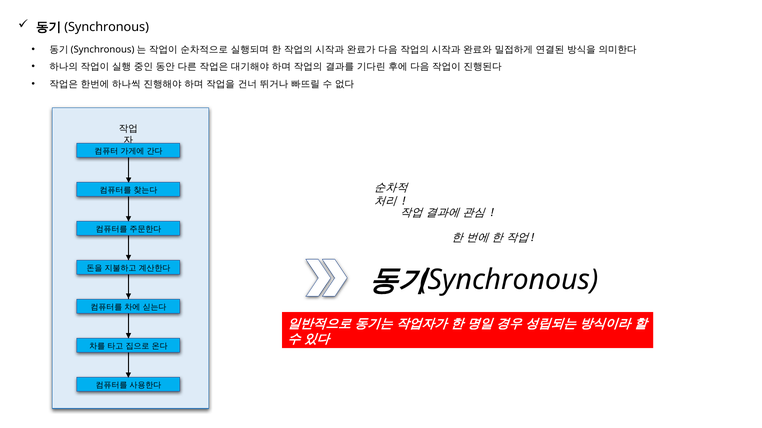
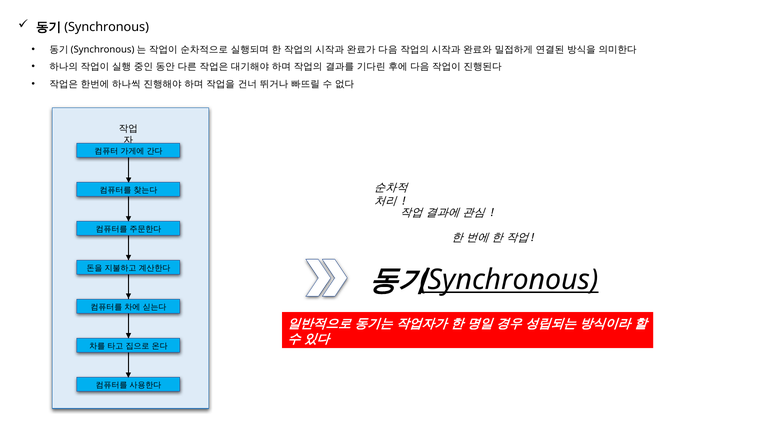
Synchronous underline: none -> present (509, 280)
